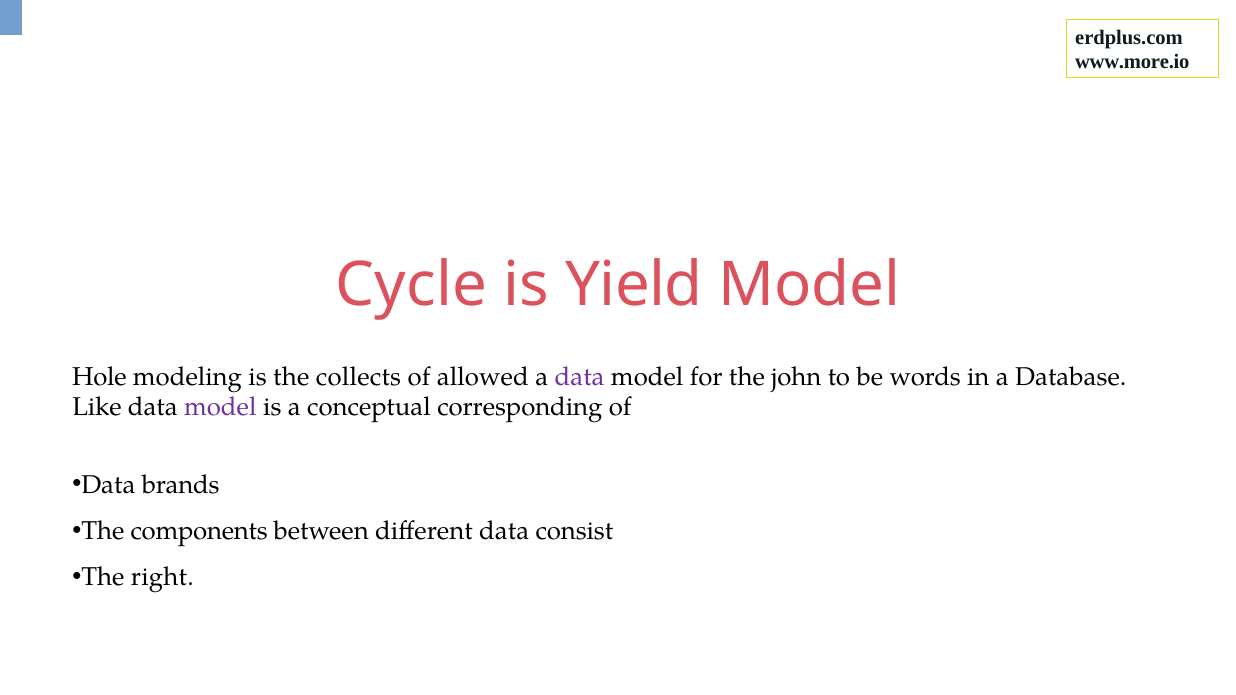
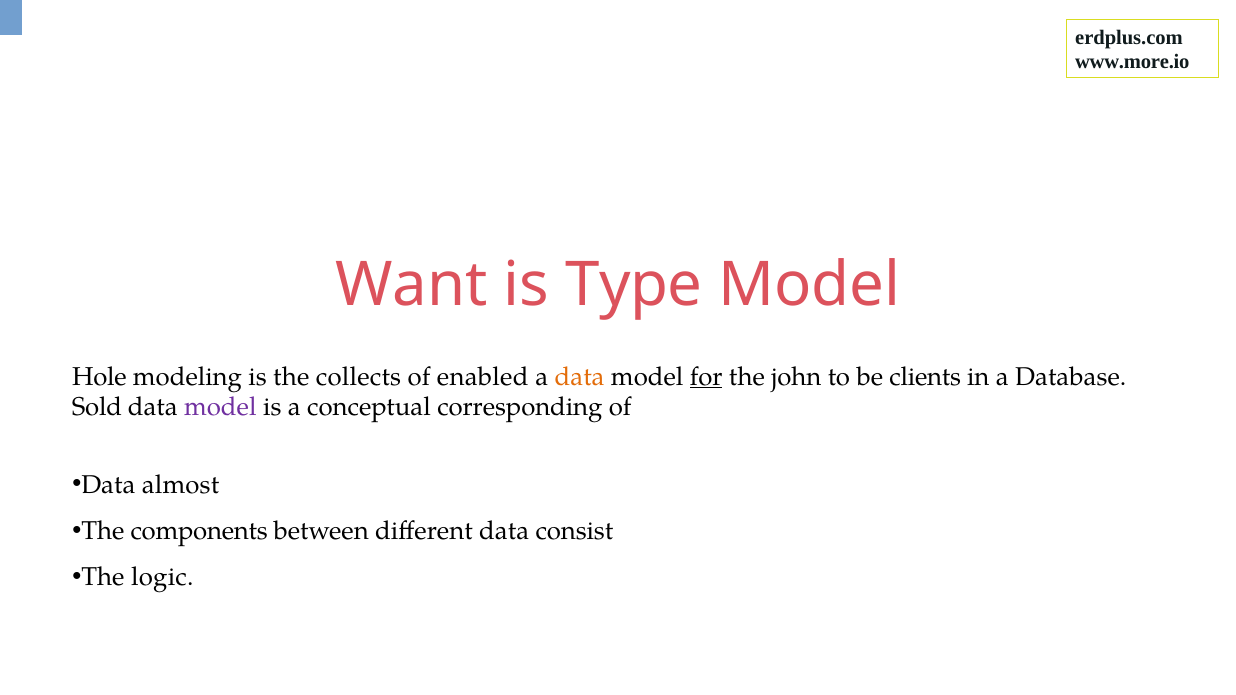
Cycle: Cycle -> Want (412, 285)
Yield: Yield -> Type (634, 285)
allowed: allowed -> enabled (483, 377)
data colour: purple -> orange (580, 377)
for underline: none -> present (706, 377)
words: words -> clients (925, 377)
Like: Like -> Sold (97, 408)
brands: brands -> almost (180, 485)
right: right -> logic (162, 578)
